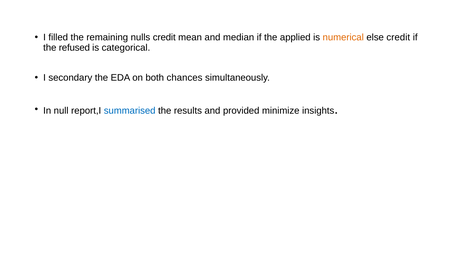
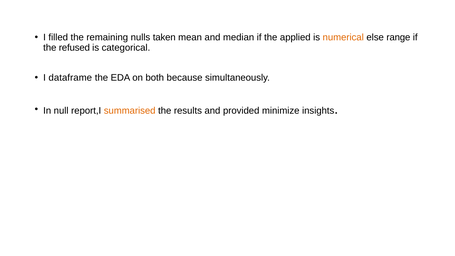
nulls credit: credit -> taken (164, 37)
else credit: credit -> range (398, 37)
secondary: secondary -> dataframe (70, 78)
chances: chances -> because (185, 78)
summarised colour: blue -> orange (130, 111)
